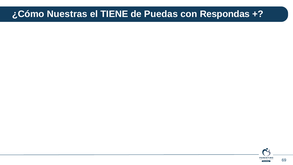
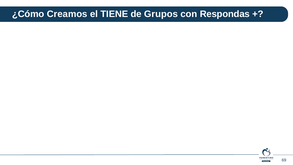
Nuestras: Nuestras -> Creamos (67, 14)
Puedas: Puedas -> Grupos (161, 14)
